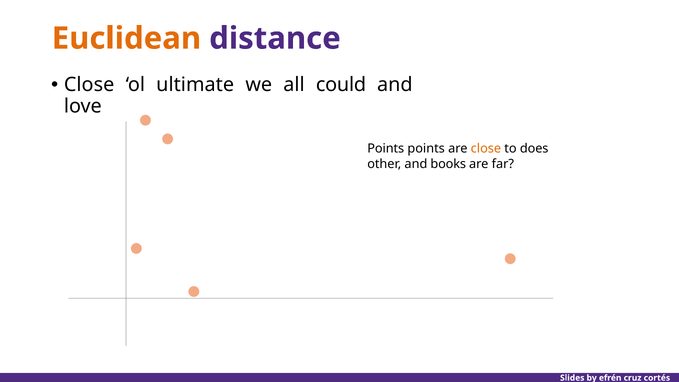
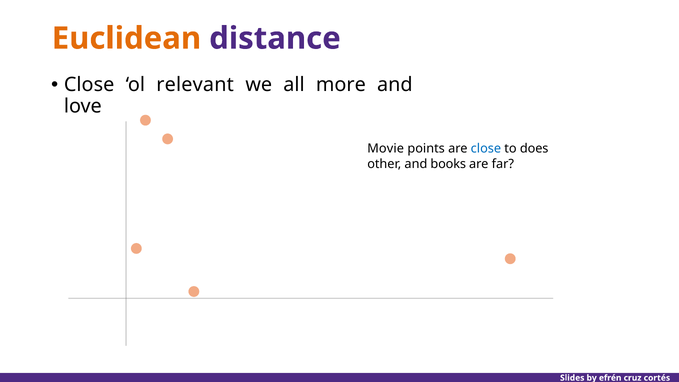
ultimate: ultimate -> relevant (195, 85)
could: could -> more (341, 85)
Points: Points -> Movie (386, 149)
close colour: orange -> blue (486, 149)
